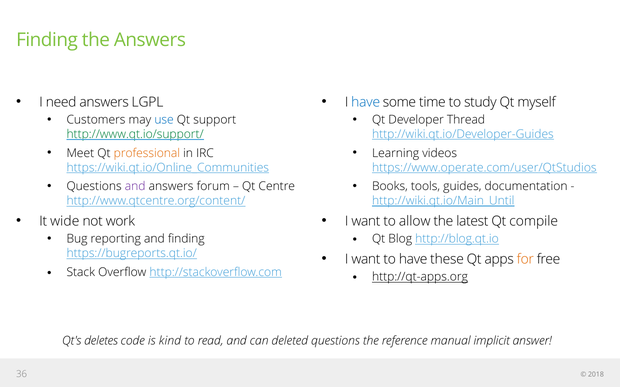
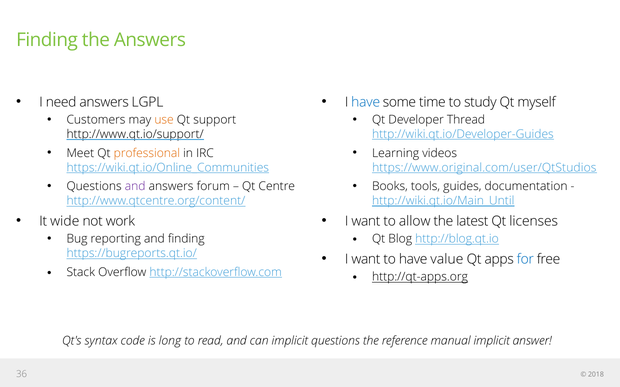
use colour: blue -> orange (164, 120)
http://www.qt.io/support/ colour: green -> black (135, 134)
https://www.operate.com/user/QtStudios: https://www.operate.com/user/QtStudios -> https://www.original.com/user/QtStudios (484, 168)
compile: compile -> licenses (534, 221)
these: these -> value (447, 260)
for colour: orange -> blue (525, 260)
deletes: deletes -> syntax (101, 341)
kind: kind -> long (170, 341)
can deleted: deleted -> implicit (290, 341)
